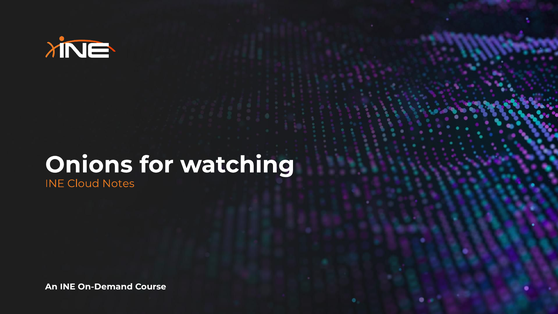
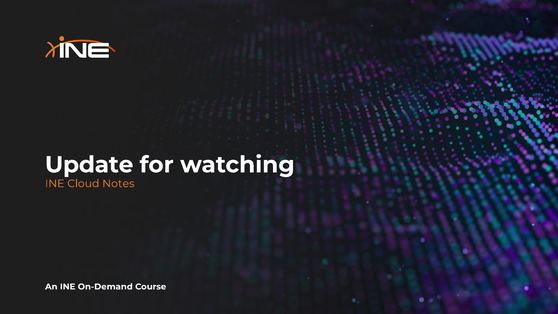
Onions: Onions -> Update (89, 165)
